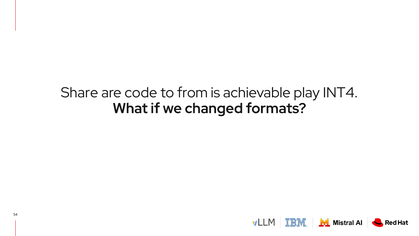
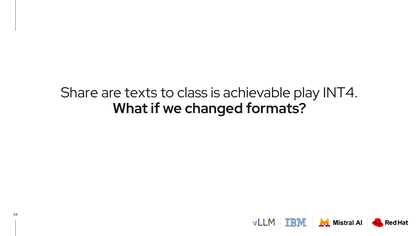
code: code -> texts (141, 93)
from: from -> class (192, 93)
